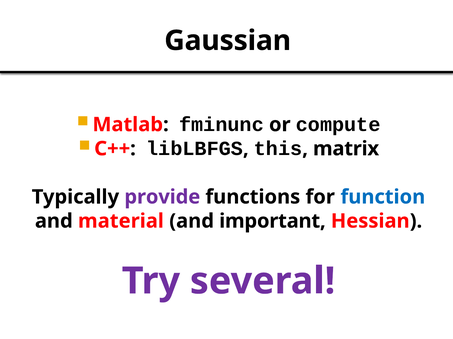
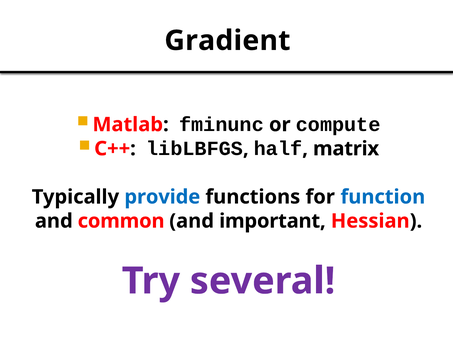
Gaussian: Gaussian -> Gradient (227, 41)
this: this -> half (278, 149)
provide colour: purple -> blue (162, 197)
material: material -> common (121, 221)
